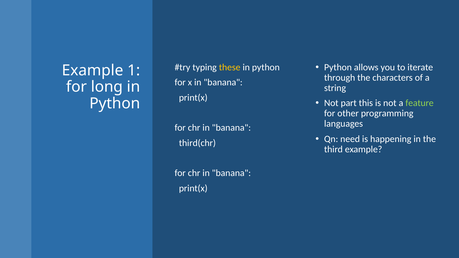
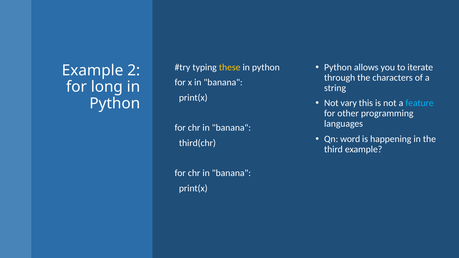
1: 1 -> 2 (134, 70)
part: part -> vary (349, 103)
feature colour: light green -> light blue (420, 103)
need: need -> word (350, 139)
